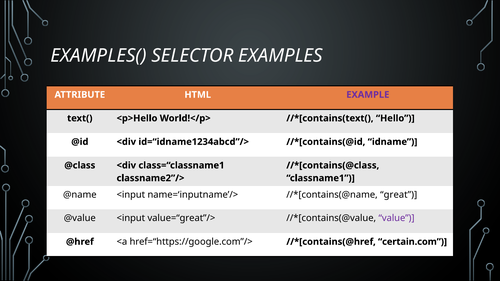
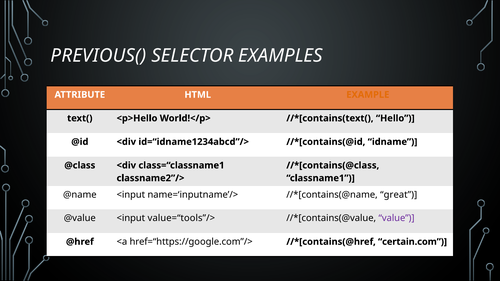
EXAMPLES(: EXAMPLES( -> PREVIOUS( (98, 56)
EXAMPLE colour: purple -> orange (368, 95)
value=“great”/>: value=“great”/> -> value=“tools”/> (181, 218)
